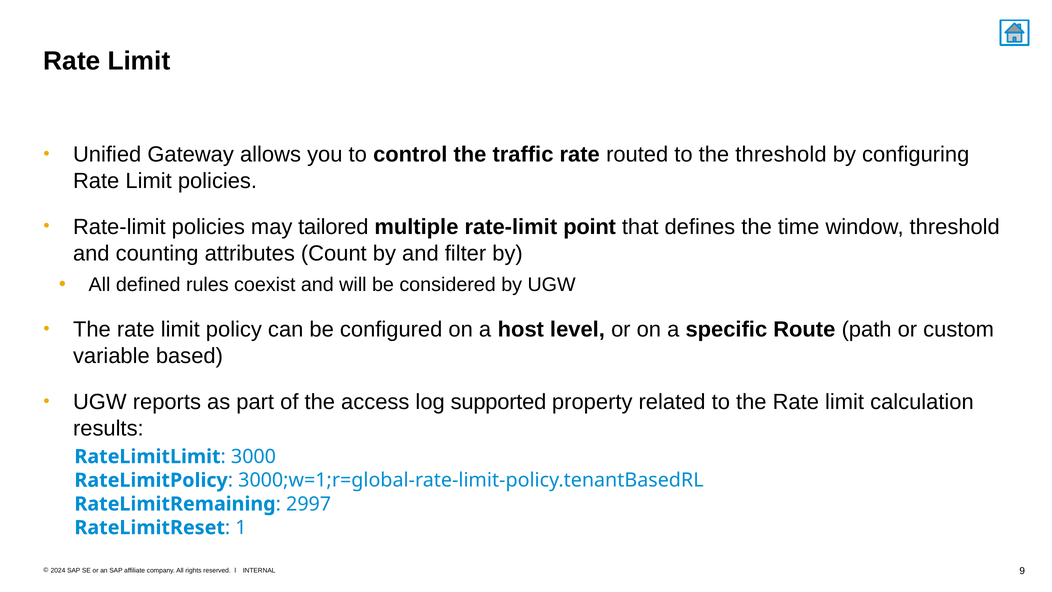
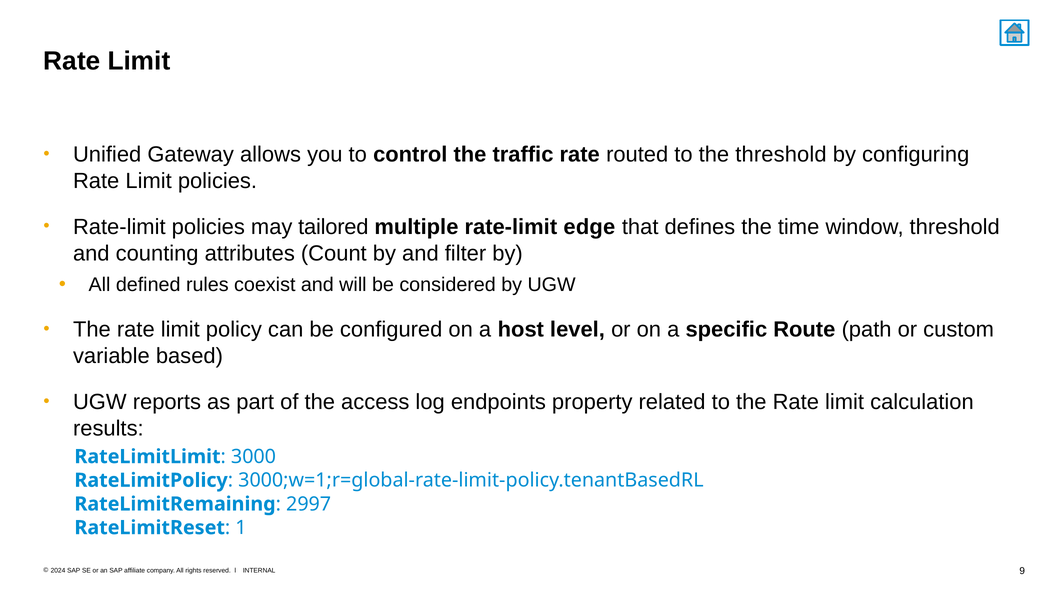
point: point -> edge (589, 227)
supported: supported -> endpoints (498, 402)
